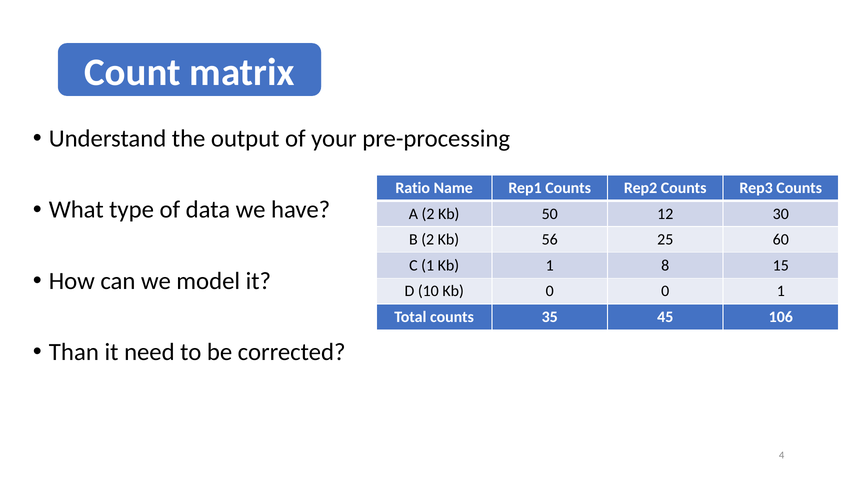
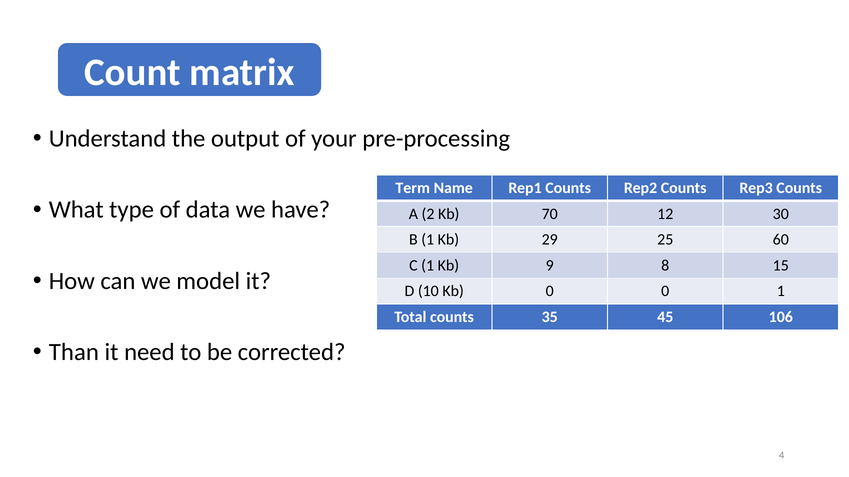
Ratio: Ratio -> Term (413, 188)
50: 50 -> 70 (550, 214)
B 2: 2 -> 1 (428, 240)
56: 56 -> 29 (550, 240)
Kb 1: 1 -> 9 (550, 266)
